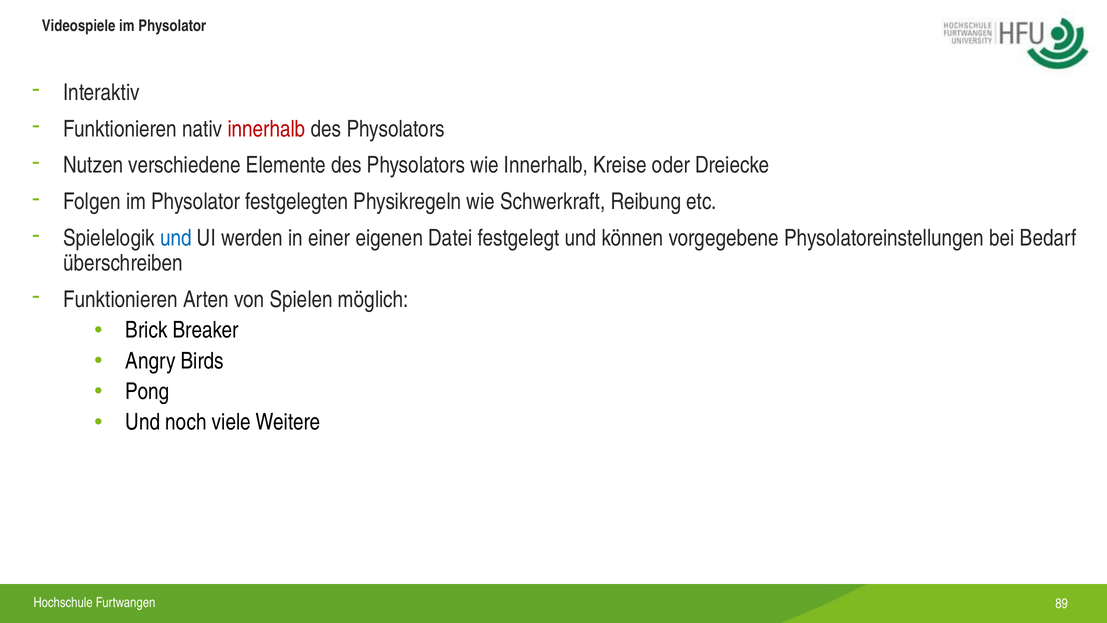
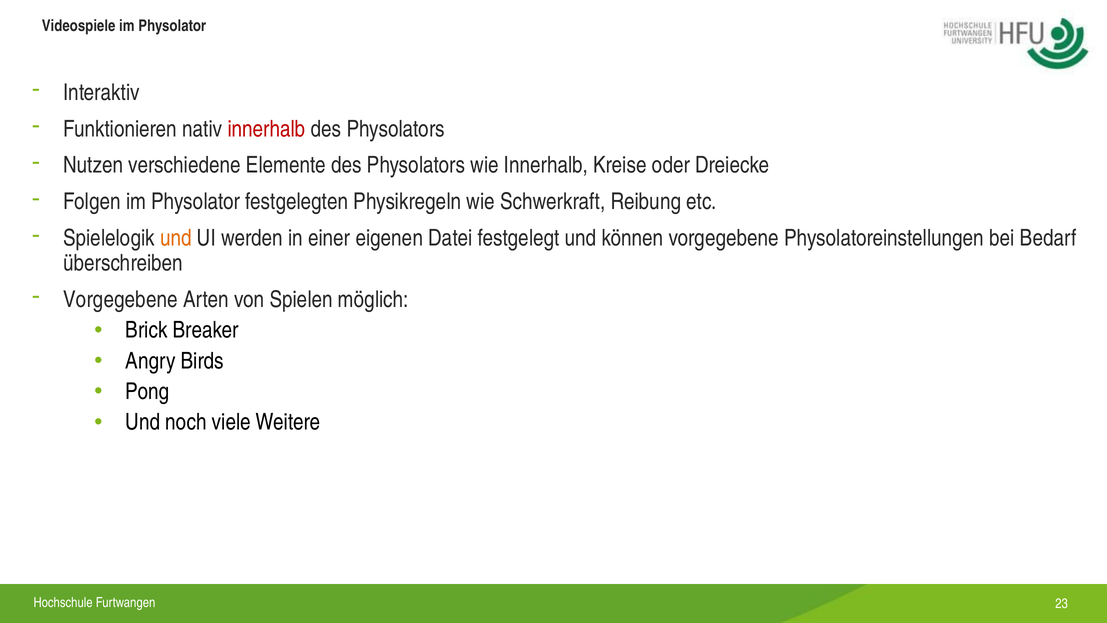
und colour: blue -> orange (176, 238)
Funktionieren: Funktionieren -> Vorgegebene (121, 300)
89: 89 -> 23 (1062, 603)
